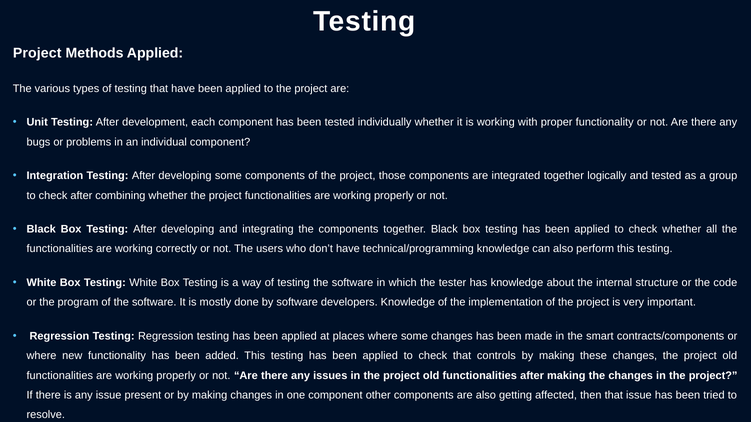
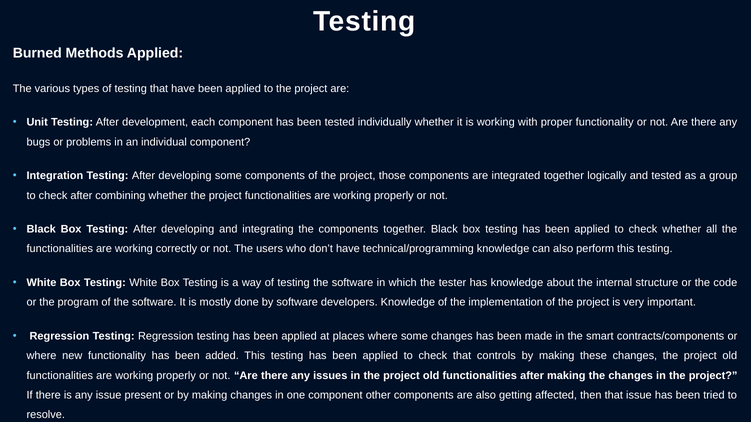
Project: Project -> Burned (37, 53)
